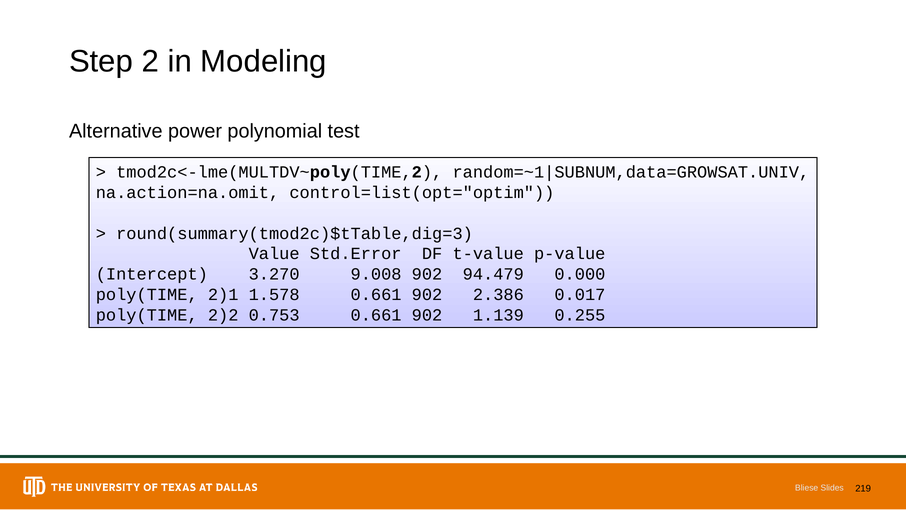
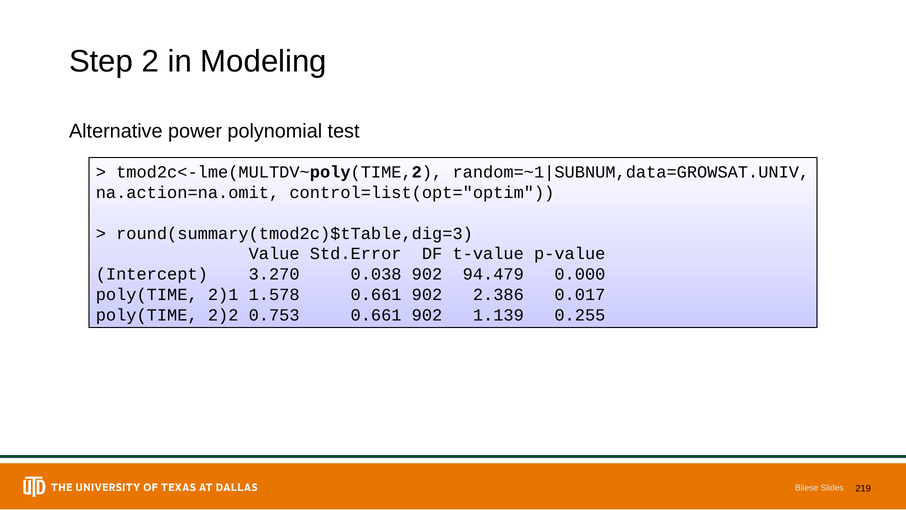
9.008: 9.008 -> 0.038 (376, 274)
